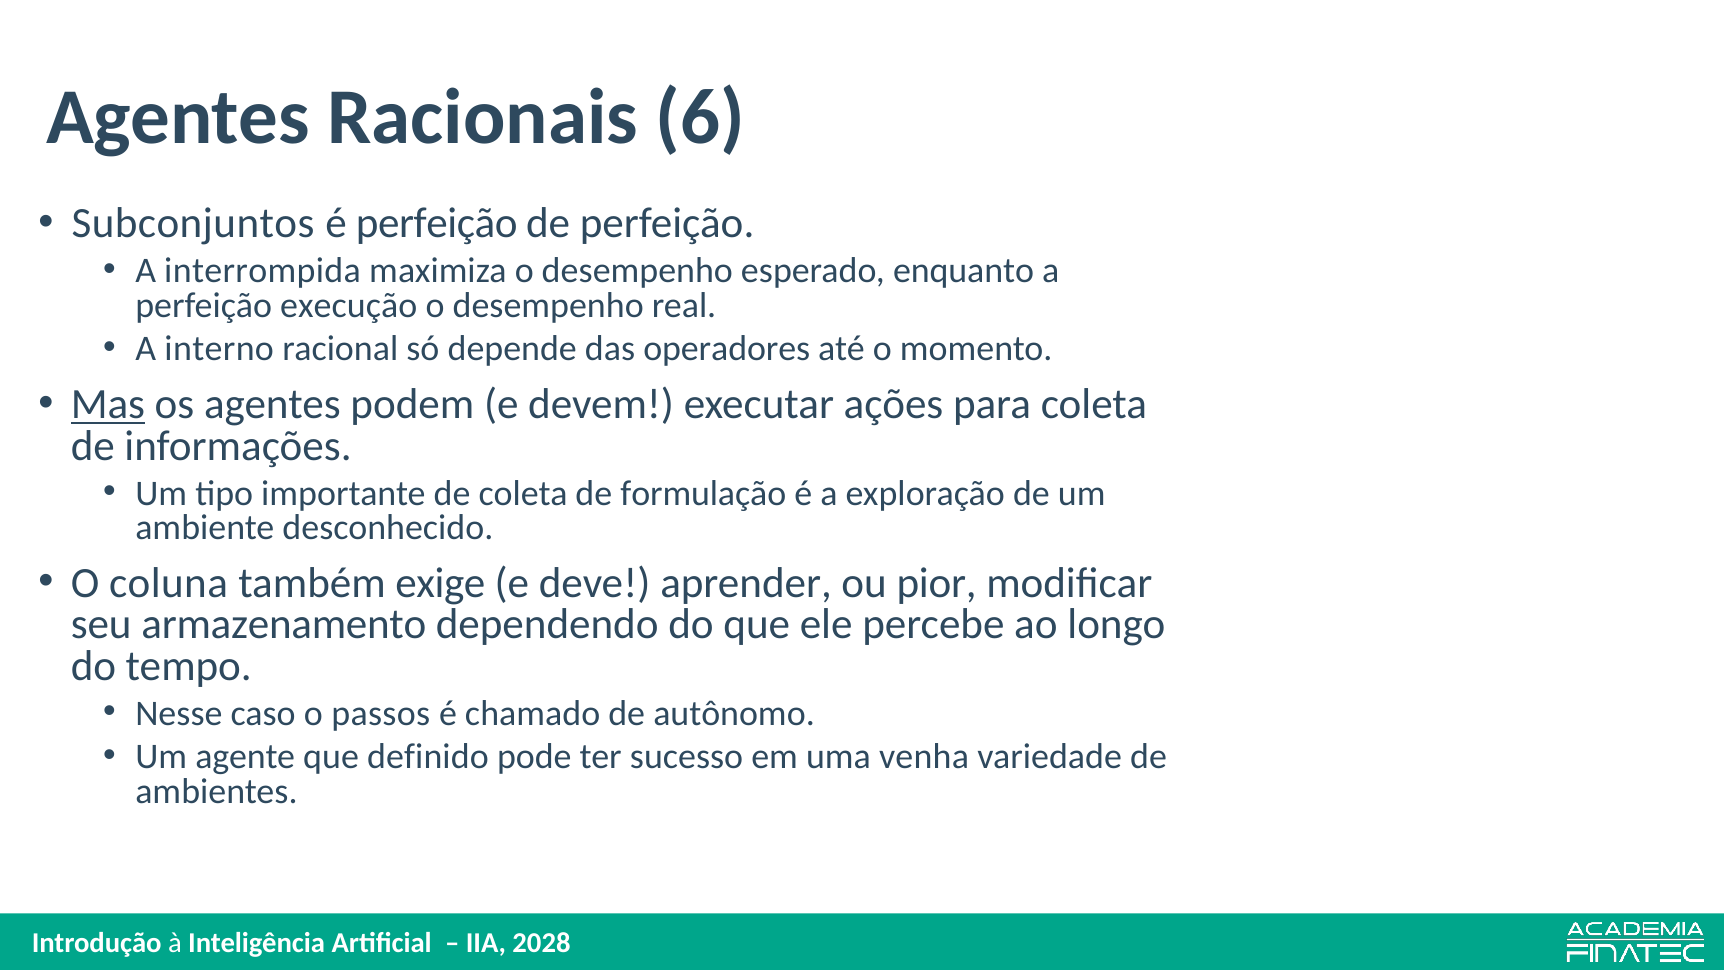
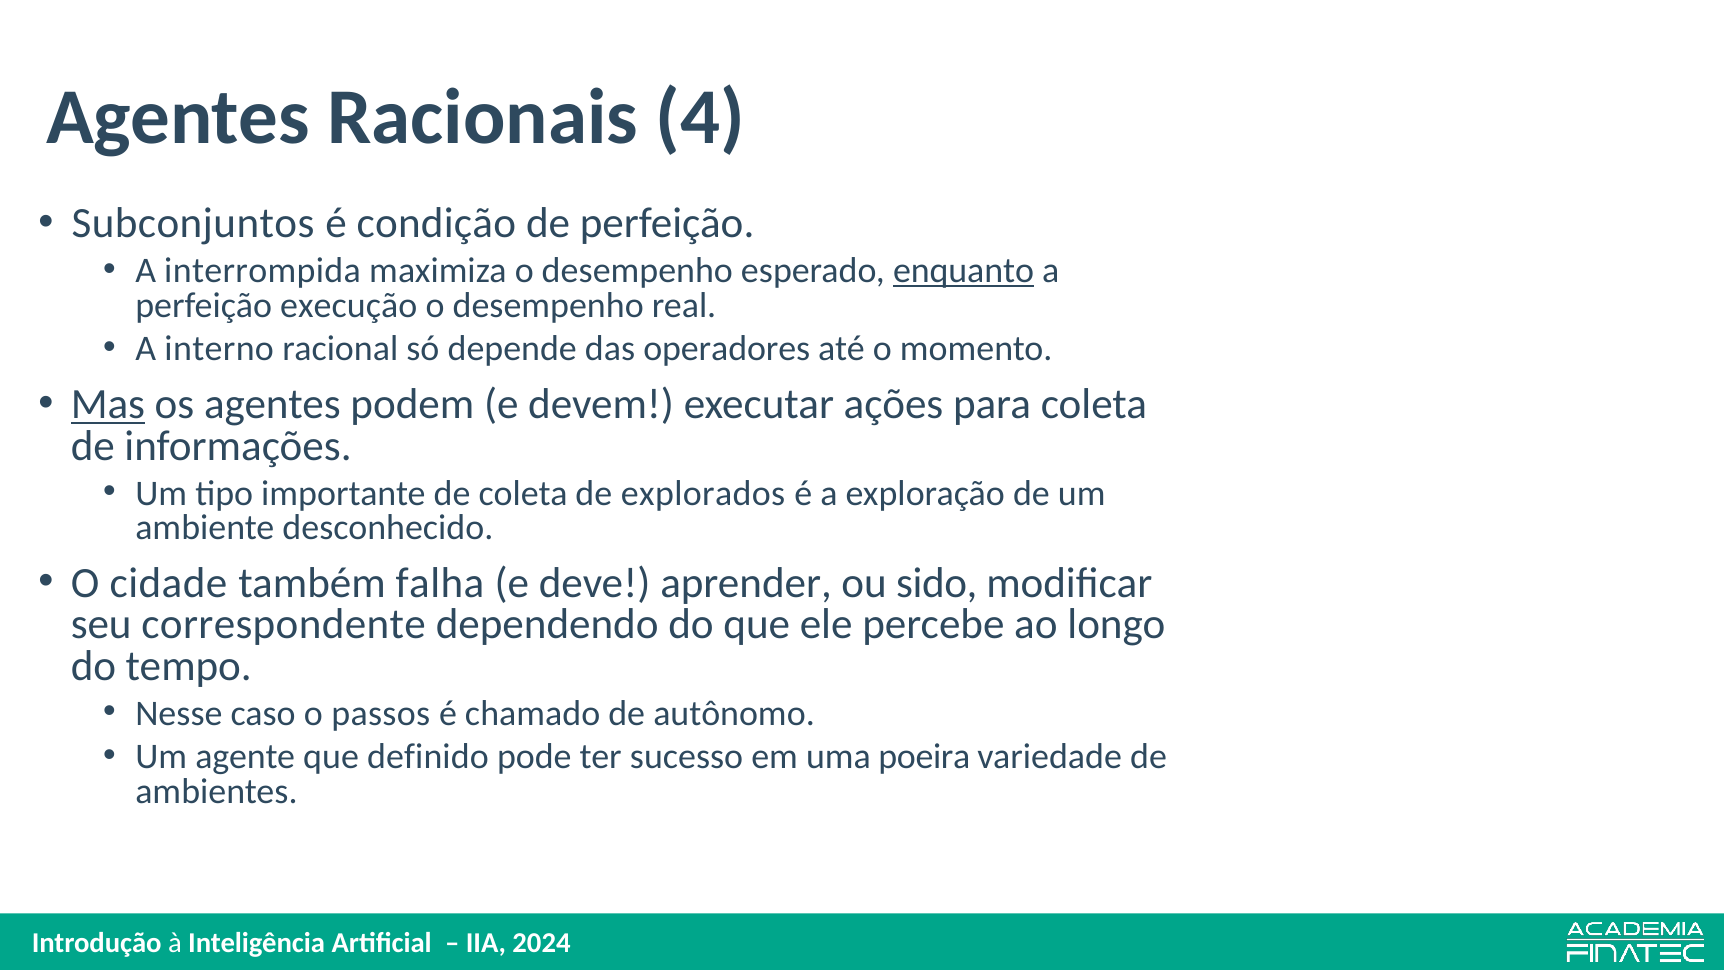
6: 6 -> 4 (700, 117)
é perfeição: perfeição -> condição (436, 224)
enquanto underline: none -> present (964, 271)
formulação: formulação -> explorados (703, 493)
coluna: coluna -> cidade (169, 583)
exige: exige -> falha (440, 583)
pior: pior -> sido (937, 583)
armazenamento: armazenamento -> correspondente (284, 624)
venha: venha -> poeira (924, 757)
2028: 2028 -> 2024 (542, 943)
